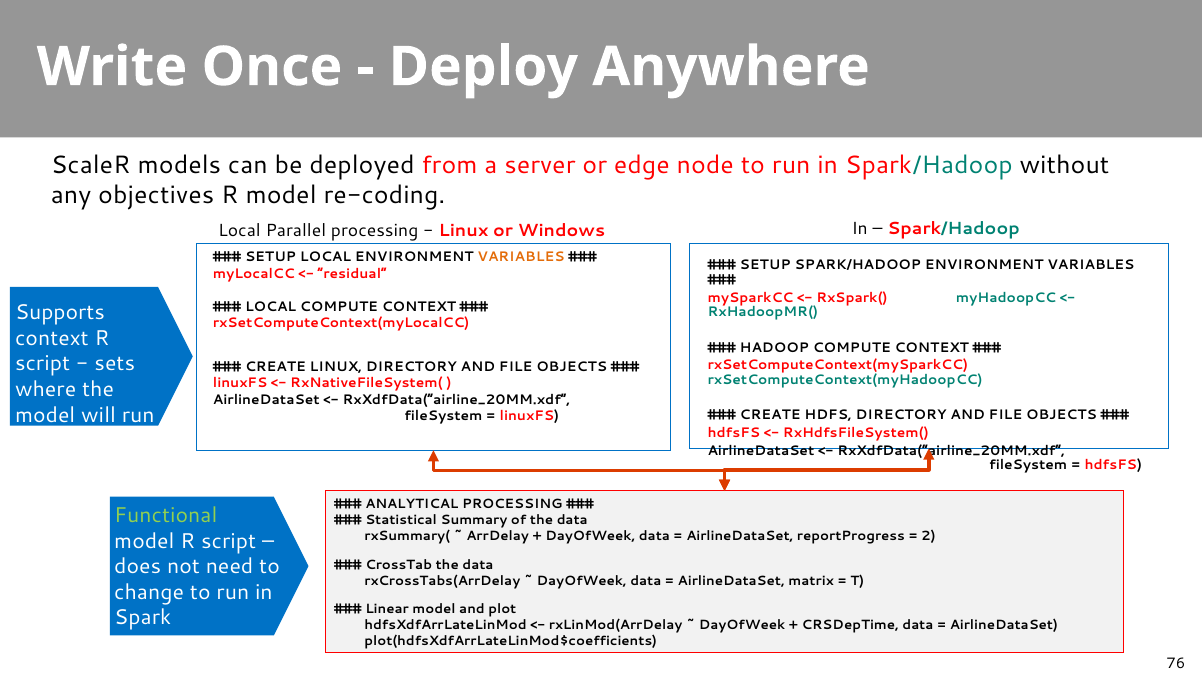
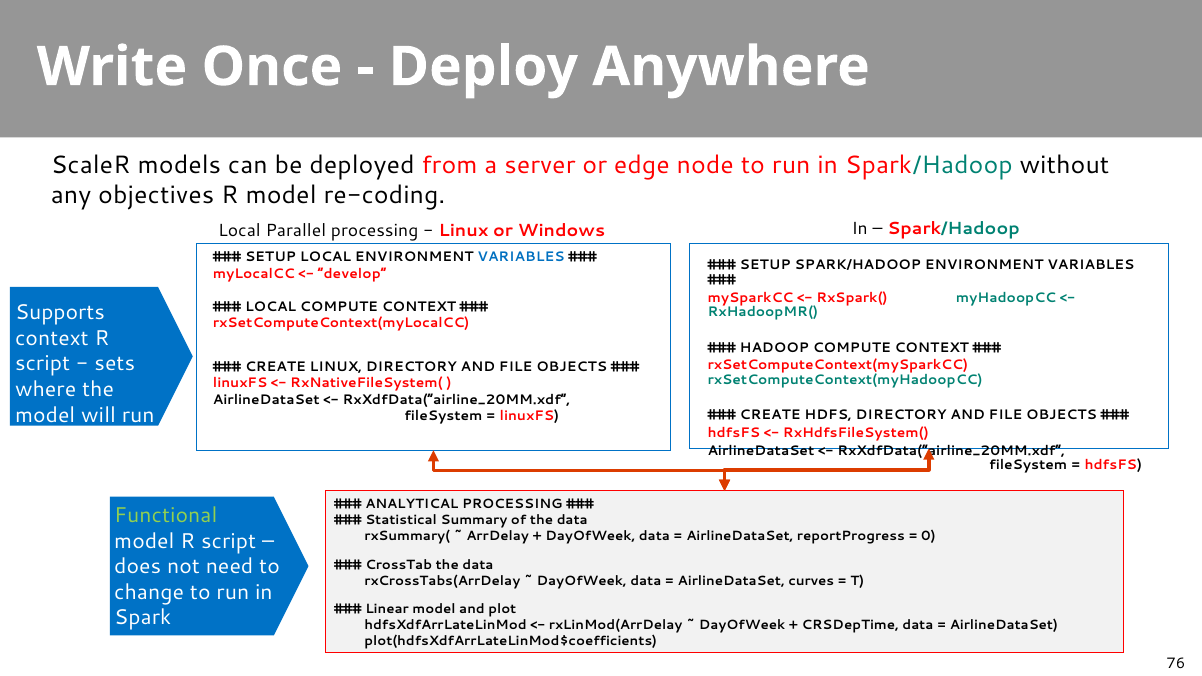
VARIABLES colour: orange -> blue (521, 257)
residual: residual -> develop (352, 274)
2: 2 -> 0 (928, 537)
matrix: matrix -> curves (811, 581)
